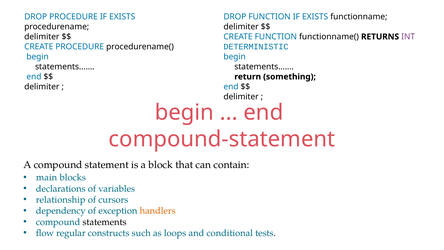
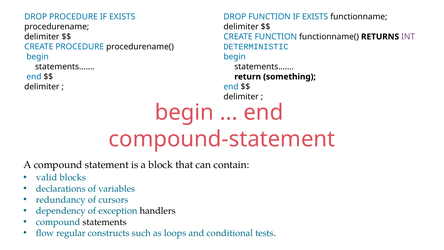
main: main -> valid (47, 177)
relationship: relationship -> redundancy (61, 200)
handlers colour: orange -> black (158, 211)
